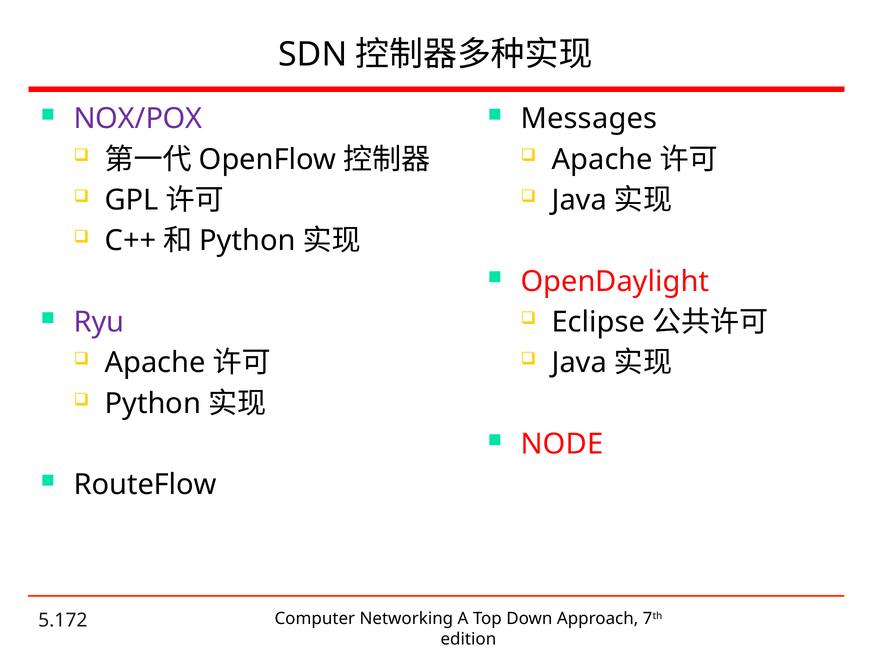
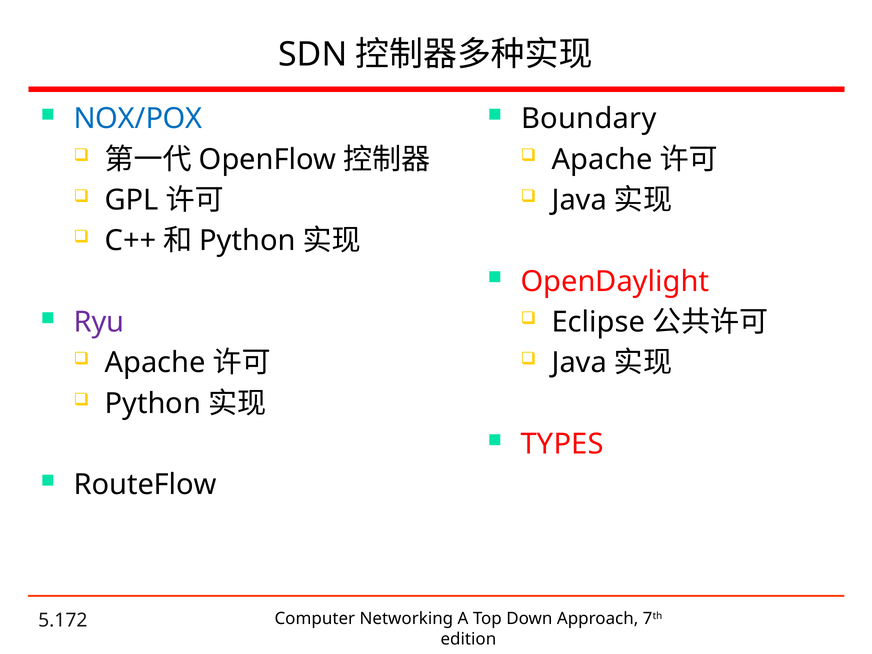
NOX/POX colour: purple -> blue (138, 119)
Messages: Messages -> Boundary (589, 119)
NODE: NODE -> TYPES (562, 444)
